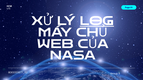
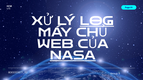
NASA underline: none -> present (73, 56)
